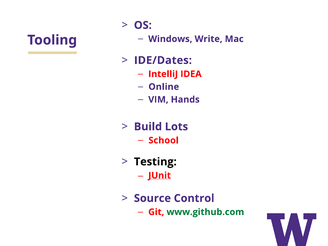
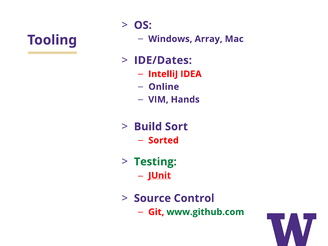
Write: Write -> Array (209, 39)
Lots: Lots -> Sort (176, 127)
School: School -> Sorted (164, 140)
Testing colour: black -> green (155, 162)
